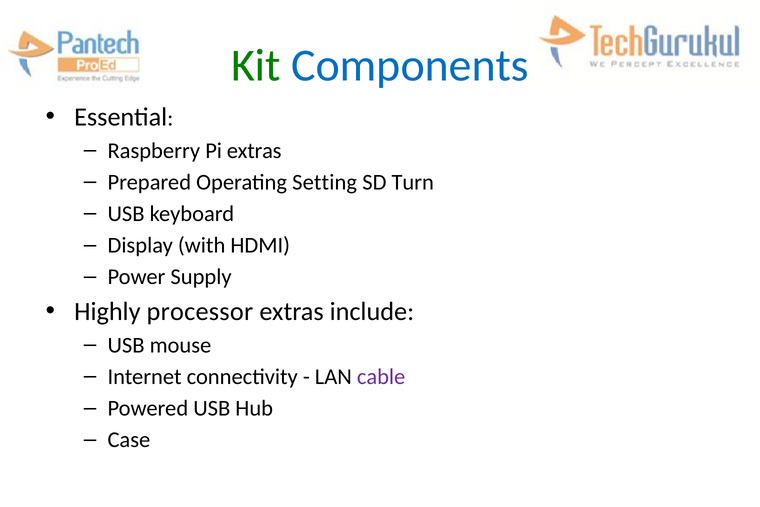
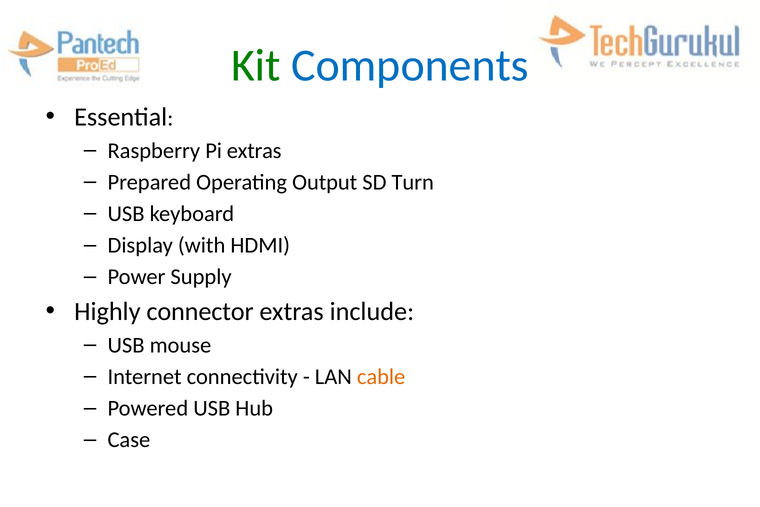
Setting: Setting -> Output (325, 182)
processor: processor -> connector (200, 311)
cable colour: purple -> orange (381, 377)
